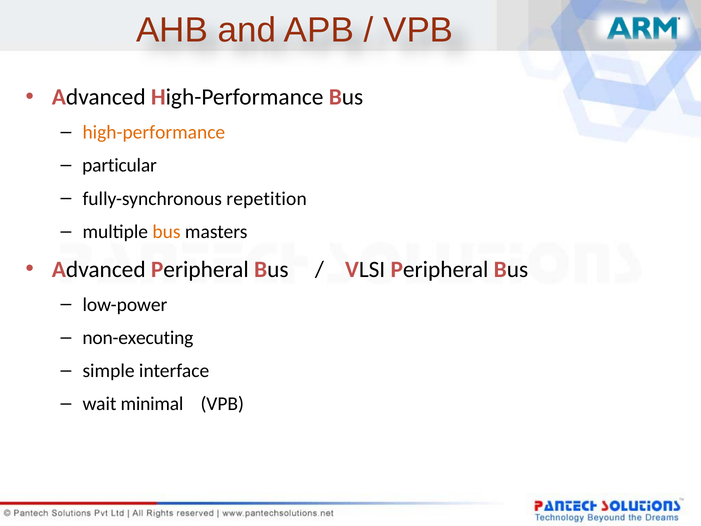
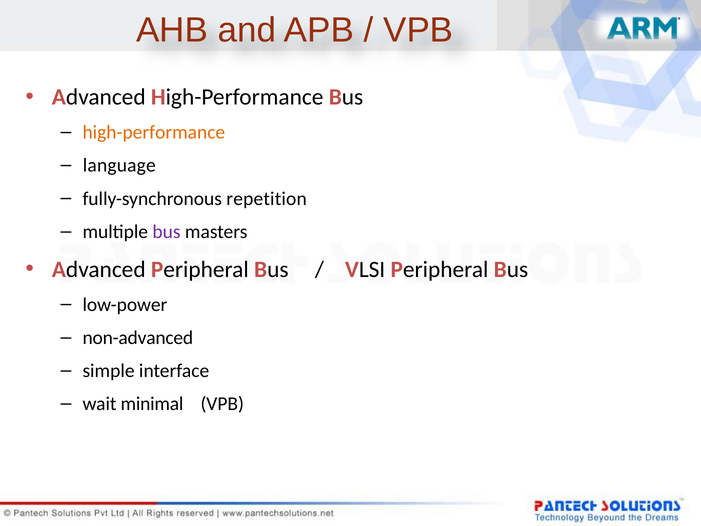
particular: particular -> language (119, 165)
bus colour: orange -> purple (167, 232)
non-executing: non-executing -> non-advanced (138, 338)
